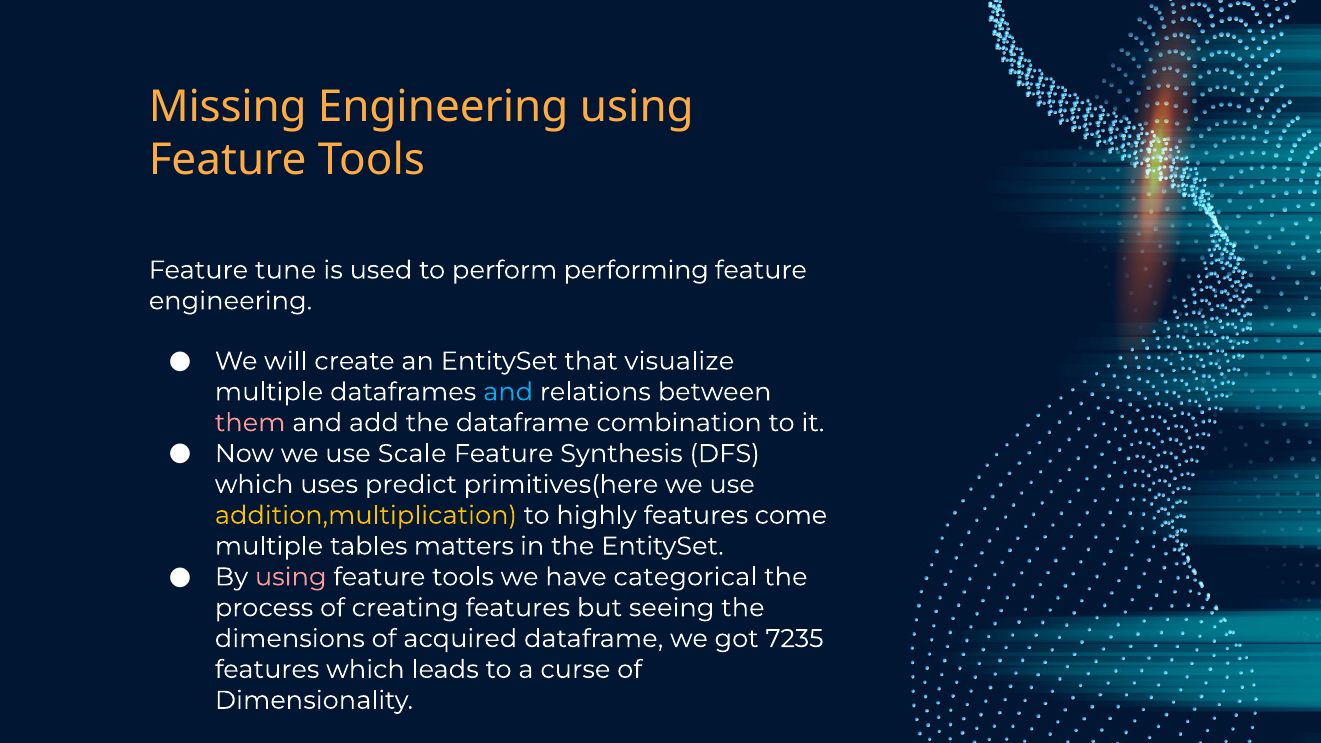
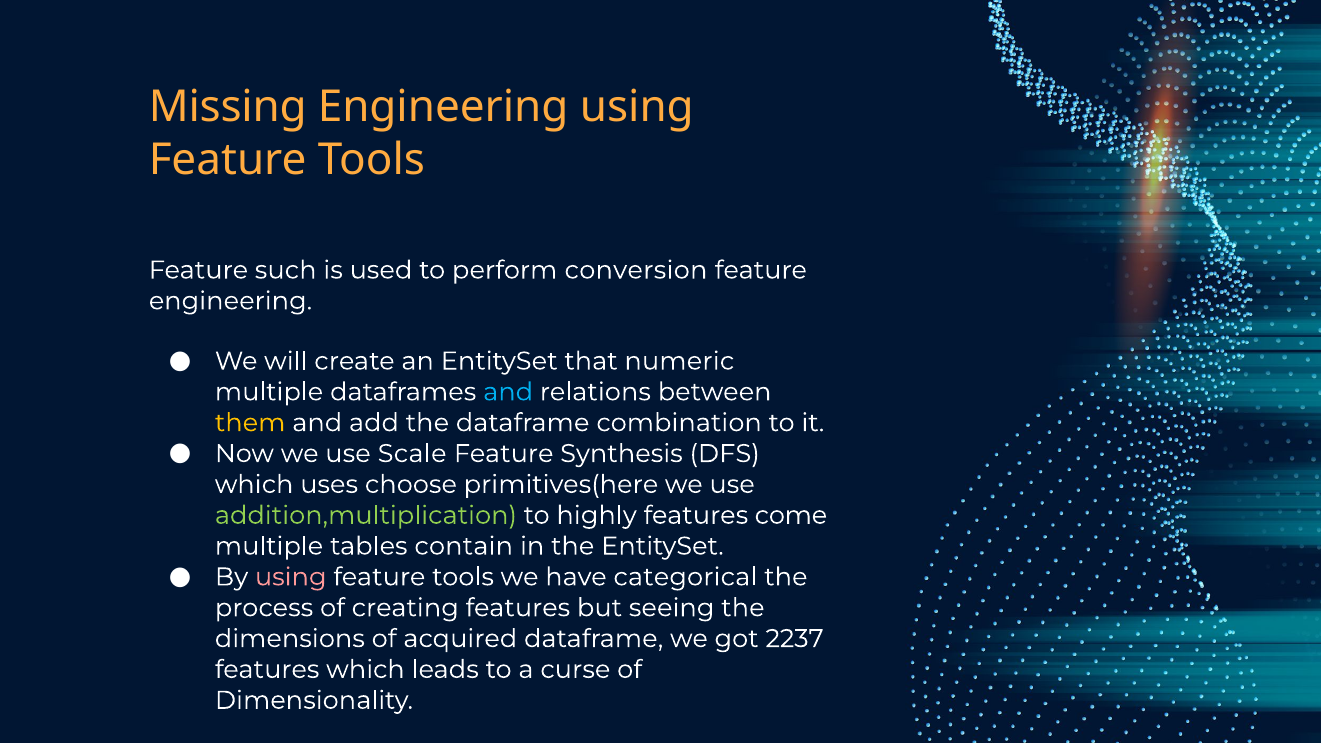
tune: tune -> such (286, 270)
performing: performing -> conversion (636, 270)
visualize: visualize -> numeric (679, 361)
them colour: pink -> yellow (250, 423)
predict: predict -> choose (411, 485)
addition,multiplication colour: yellow -> light green (366, 515)
matters: matters -> contain (464, 546)
7235: 7235 -> 2237 (795, 639)
